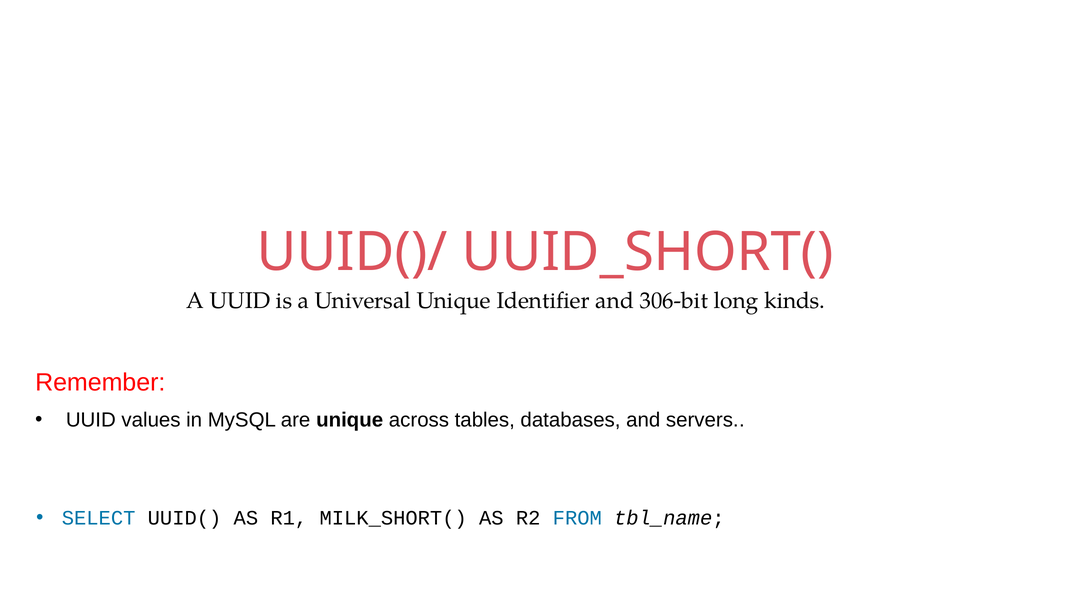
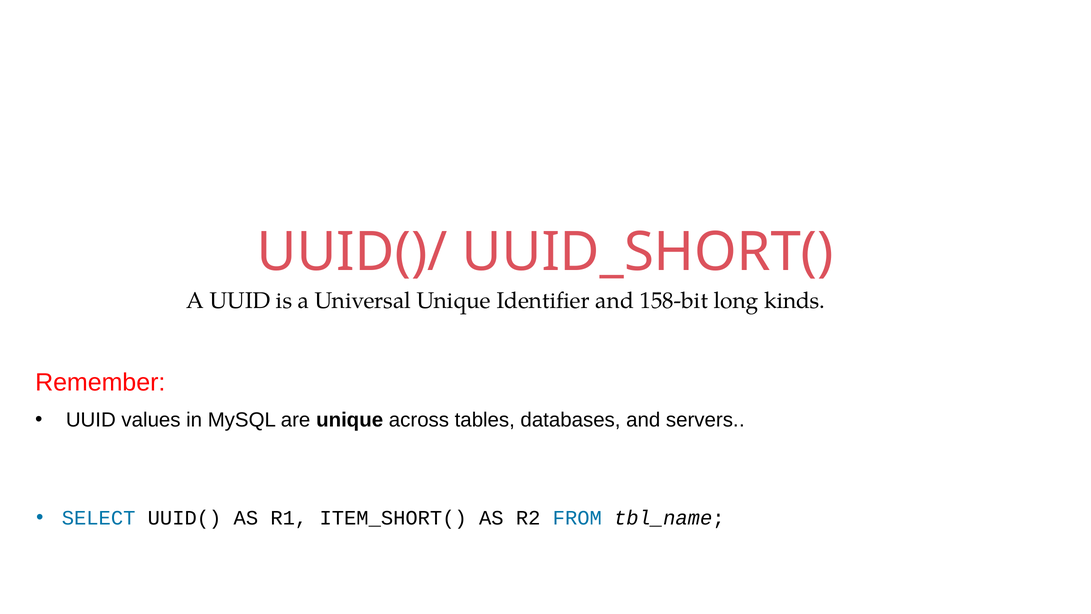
306-bit: 306-bit -> 158-bit (674, 301)
MILK_SHORT(: MILK_SHORT( -> ITEM_SHORT( (393, 518)
